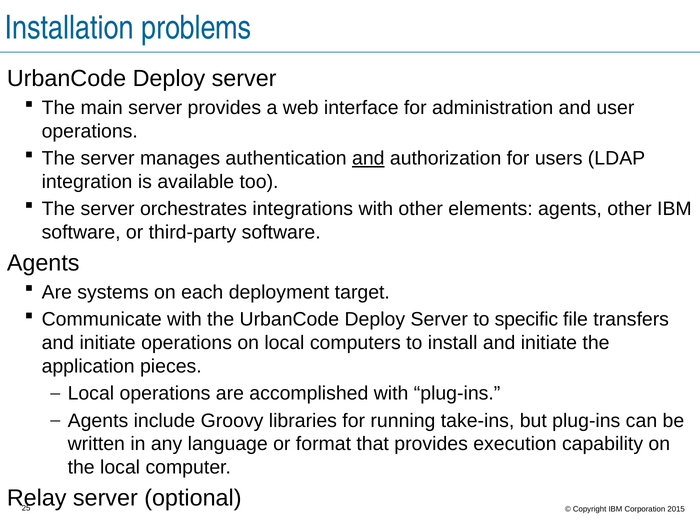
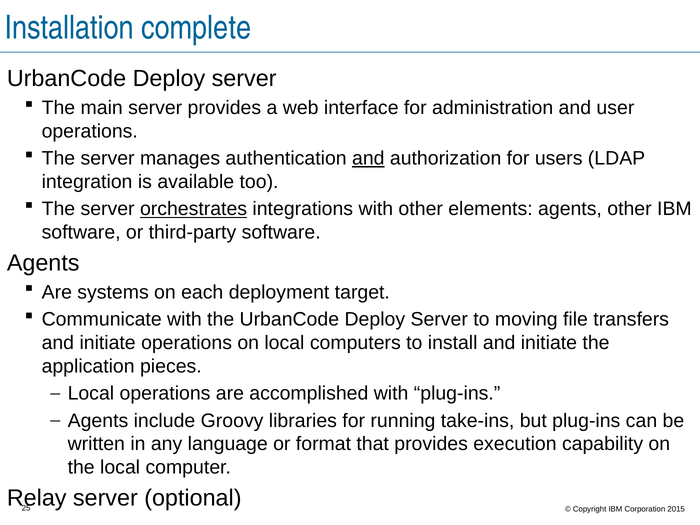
problems: problems -> complete (196, 28)
orchestrates underline: none -> present (194, 209)
specific: specific -> moving (526, 319)
